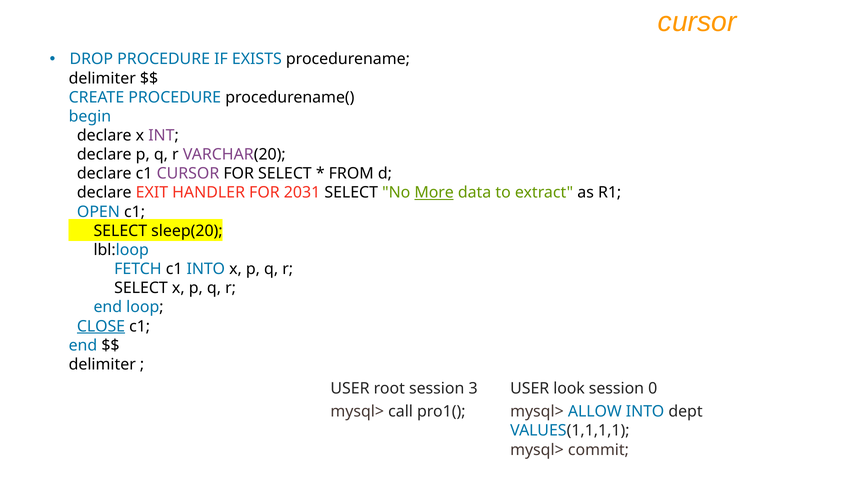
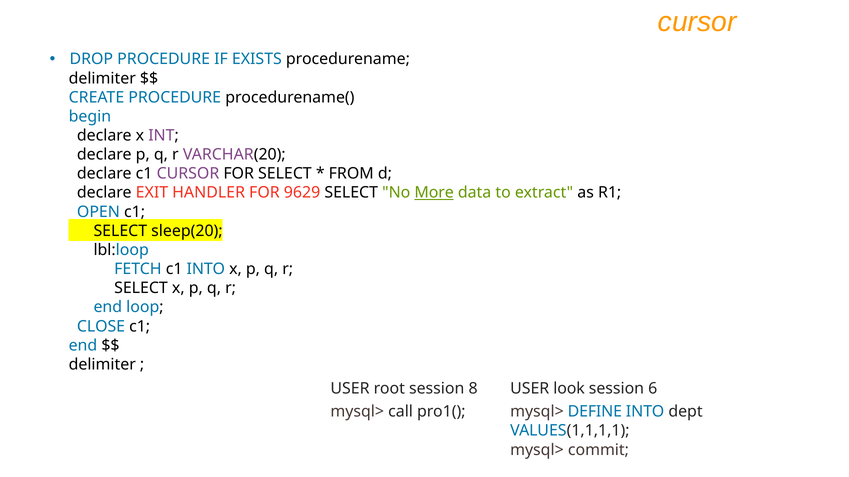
2031: 2031 -> 9629 (302, 193)
CLOSE underline: present -> none (101, 327)
3: 3 -> 8 (473, 389)
0: 0 -> 6 (653, 389)
ALLOW: ALLOW -> DEFINE (595, 412)
